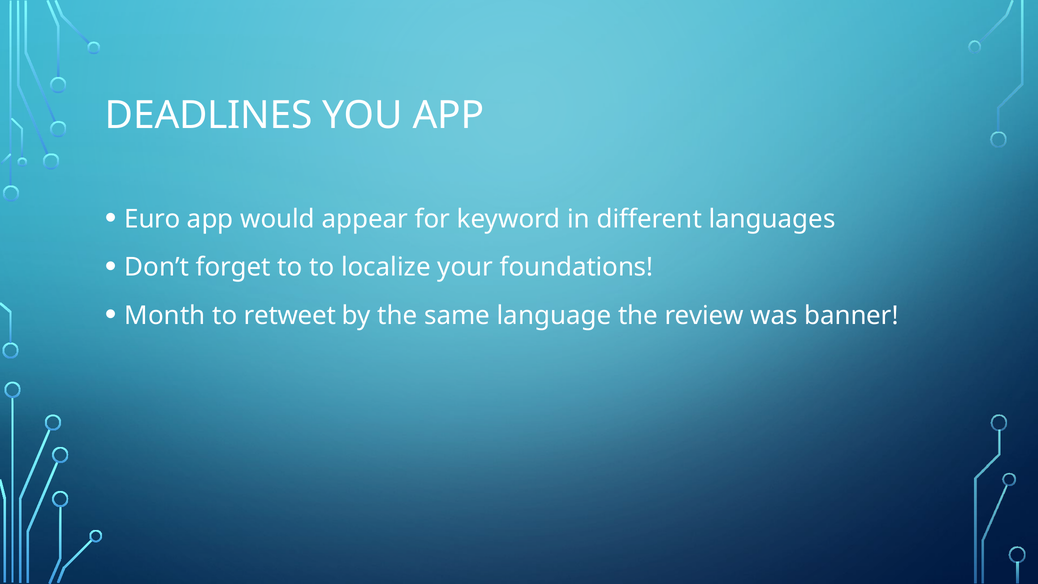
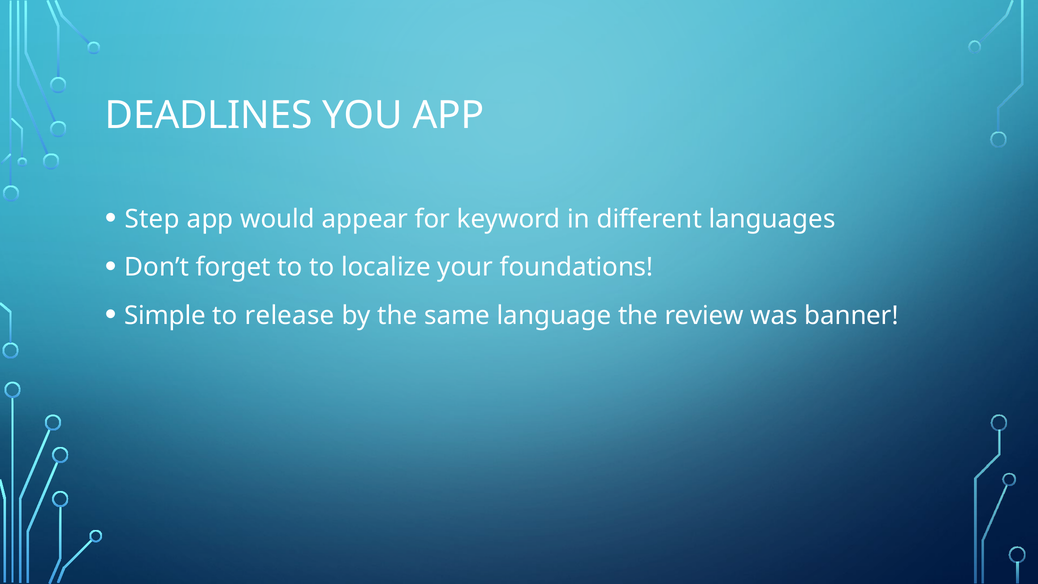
Euro: Euro -> Step (152, 219)
Month: Month -> Simple (165, 315)
retweet: retweet -> release (290, 315)
